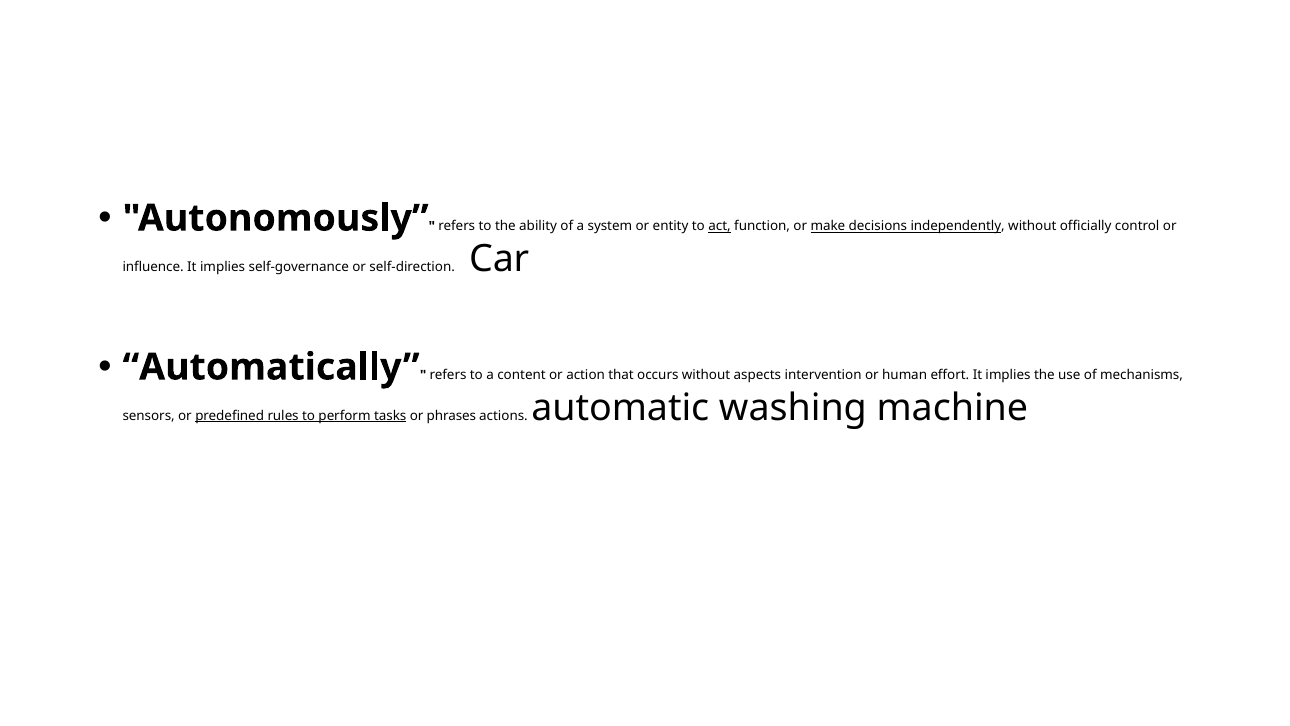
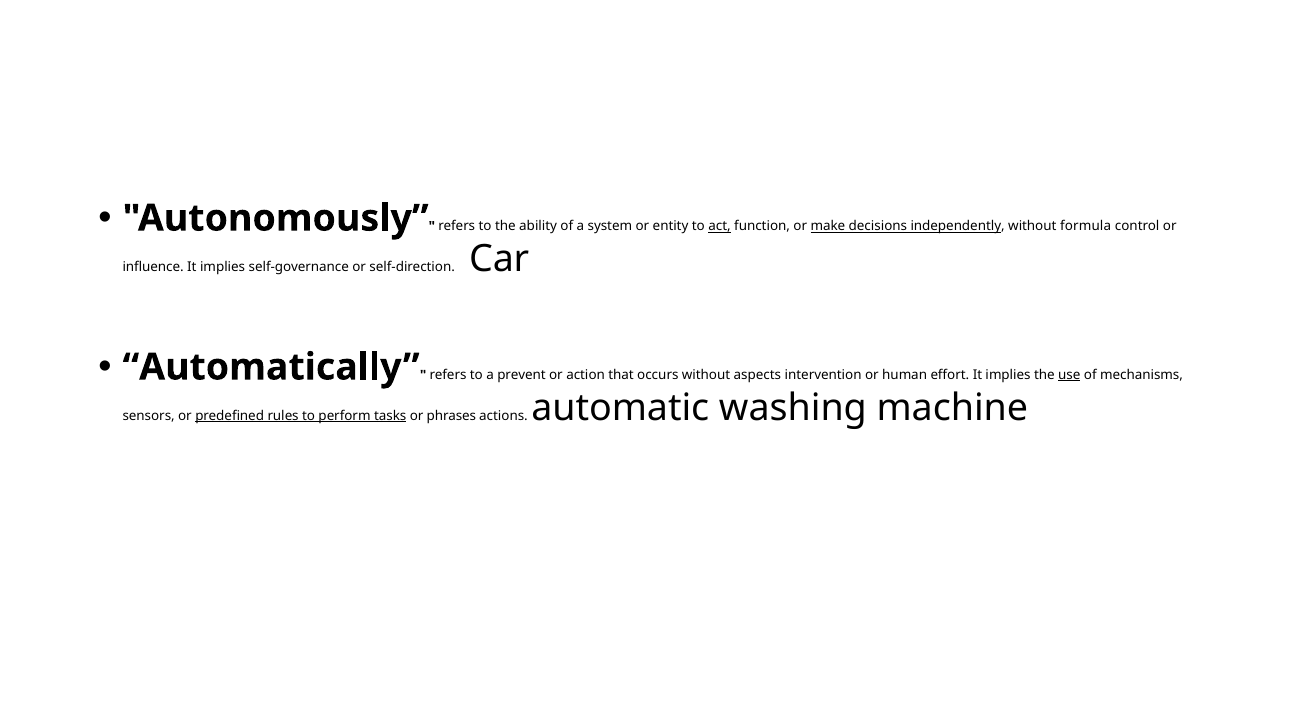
officially: officially -> formula (1086, 226)
content: content -> prevent (522, 375)
use underline: none -> present (1069, 375)
